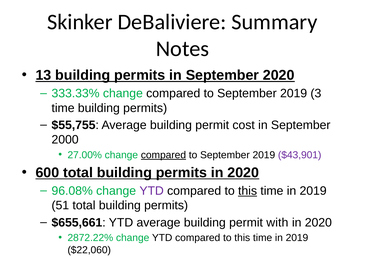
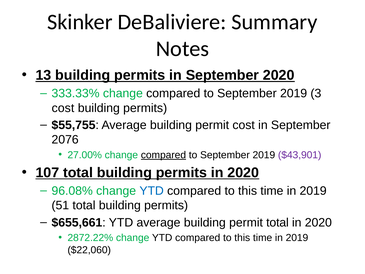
time: time -> cost (63, 108)
2000: 2000 -> 2076 (65, 140)
600: 600 -> 107 (47, 173)
YTD colour: purple -> blue (152, 191)
this underline: present -> none (248, 191)
permit with: with -> total (277, 222)
